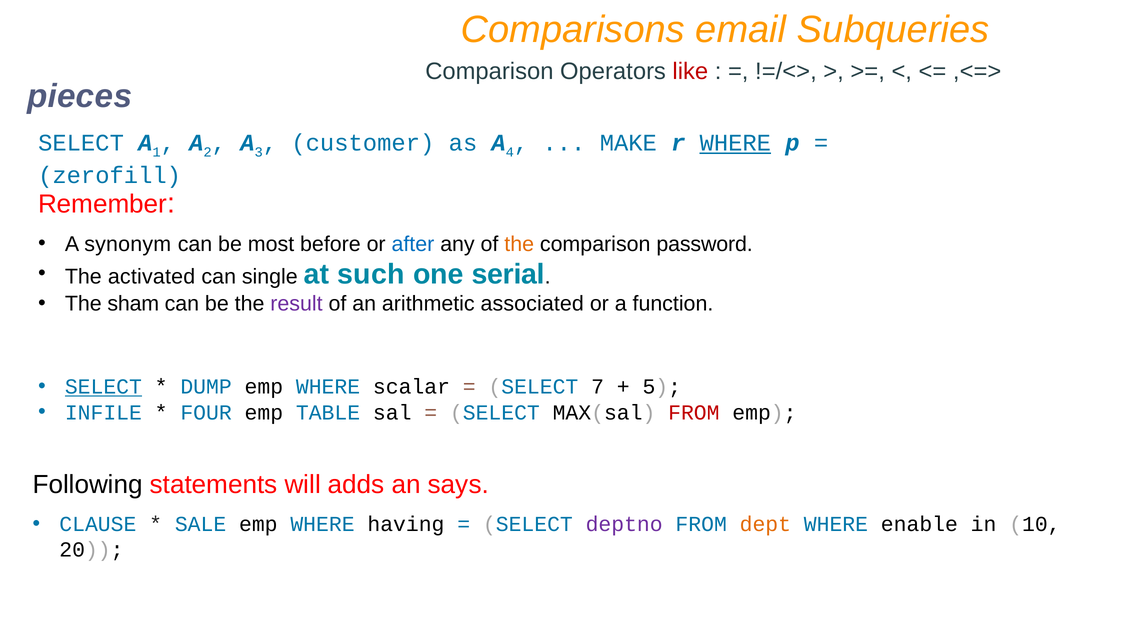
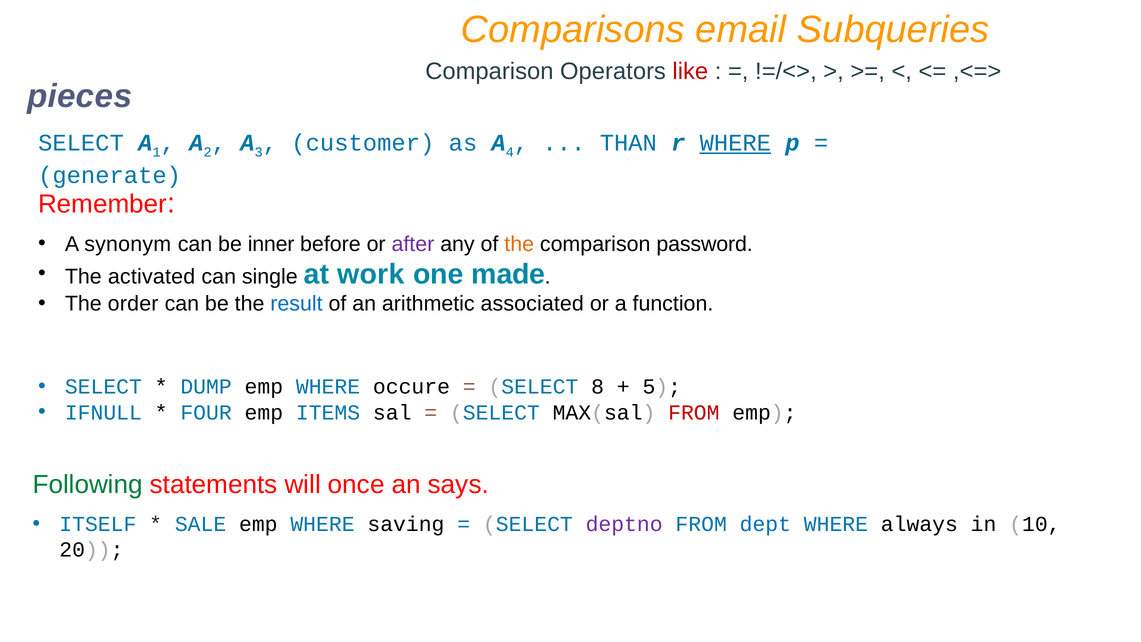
MAKE: MAKE -> THAN (628, 143)
zerofill: zerofill -> generate (110, 175)
most: most -> inner (271, 244)
after colour: blue -> purple (413, 244)
such: such -> work (371, 274)
serial: serial -> made (508, 274)
sham: sham -> order (133, 304)
result colour: purple -> blue (296, 304)
SELECT underline: present -> none (103, 387)
scalar: scalar -> occure (411, 387)
7: 7 -> 8 (598, 387)
INFILE: INFILE -> IFNULL (103, 412)
TABLE: TABLE -> ITEMS (328, 412)
Following colour: black -> green (88, 484)
adds: adds -> once (356, 484)
CLAUSE: CLAUSE -> ITSELF (98, 524)
having: having -> saving (406, 524)
dept colour: orange -> blue (765, 524)
enable: enable -> always (919, 524)
